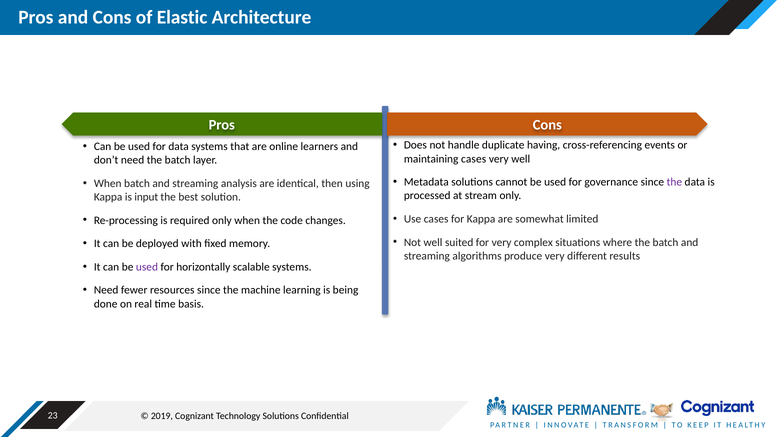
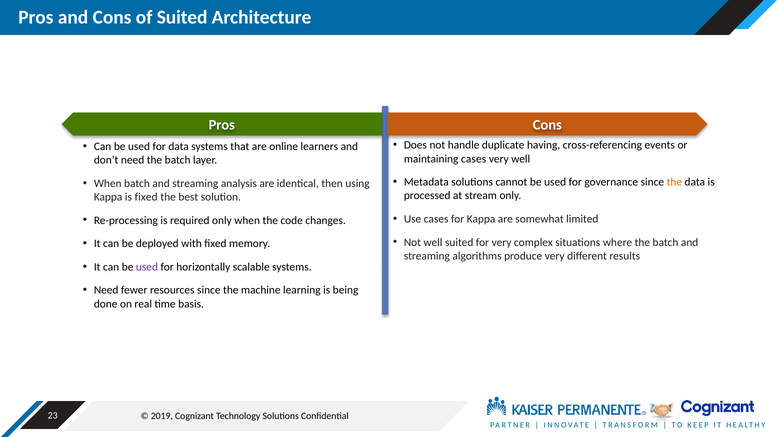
of Elastic: Elastic -> Suited (182, 17)
the colour: purple -> orange (674, 182)
is input: input -> fixed (146, 197)
